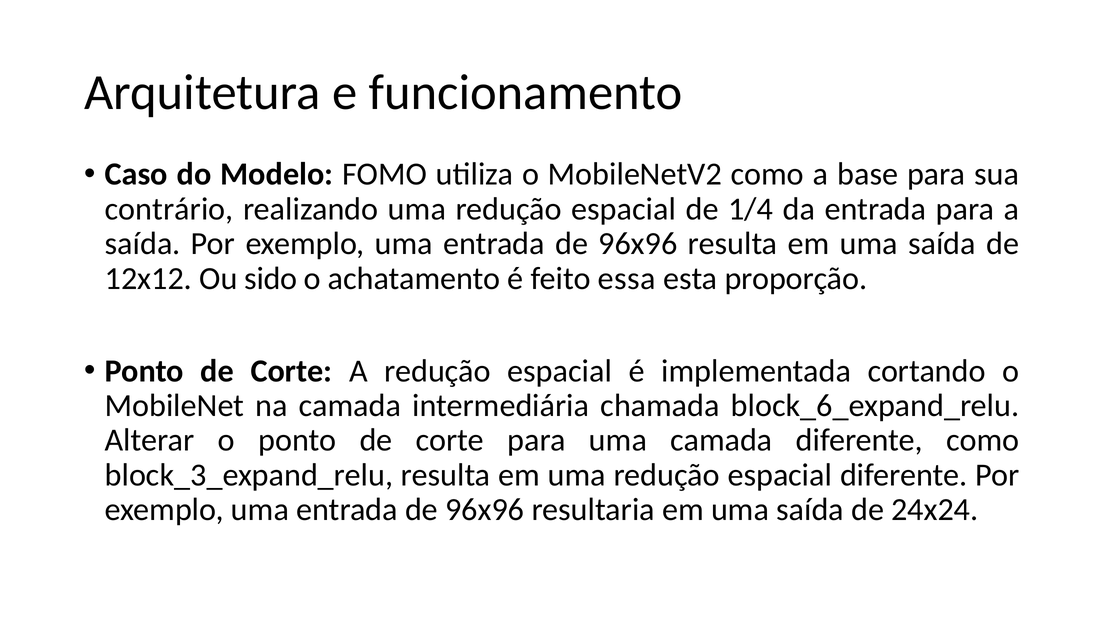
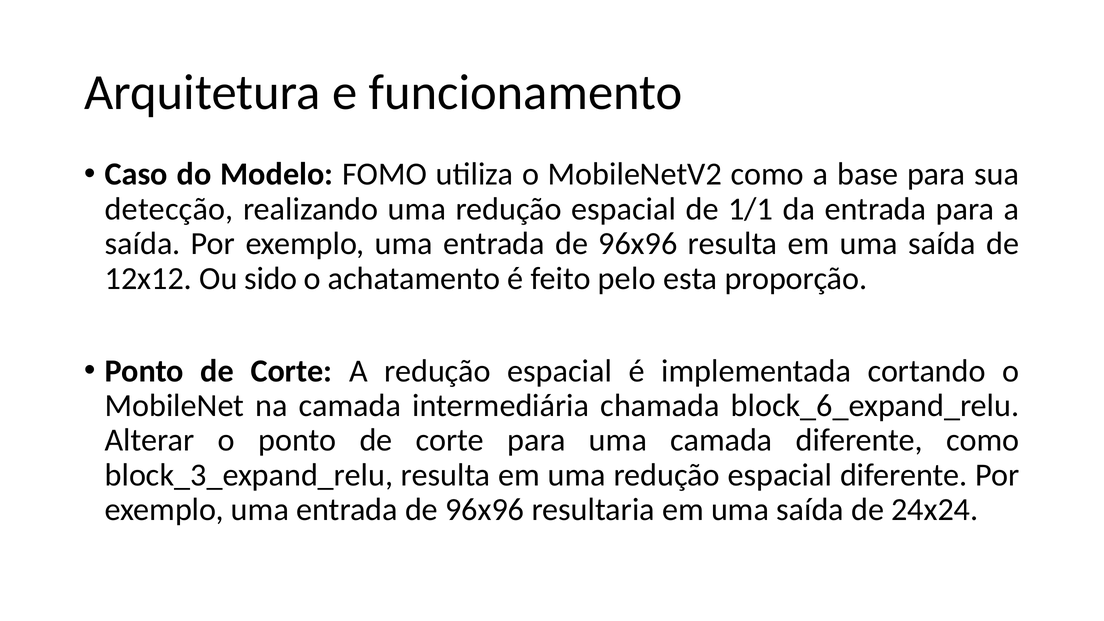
contrário: contrário -> detecção (169, 209)
1/4: 1/4 -> 1/1 (751, 209)
essa: essa -> pelo (627, 279)
